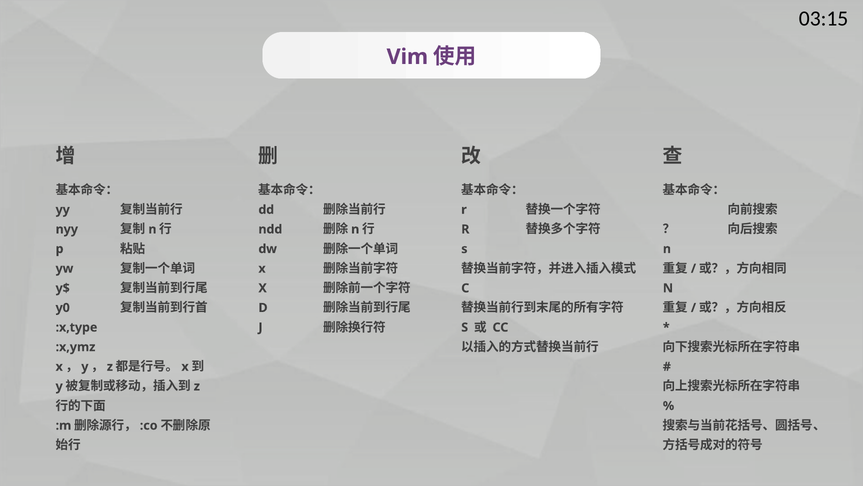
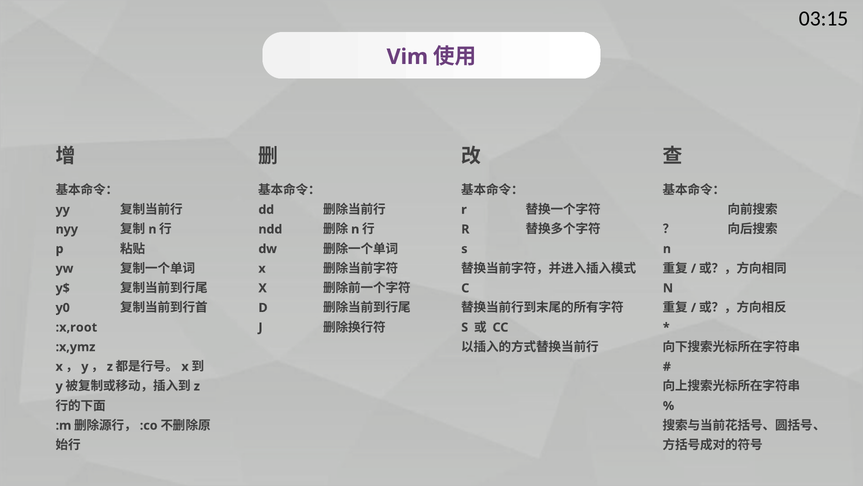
:x,type: :x,type -> :x,root (76, 327)
